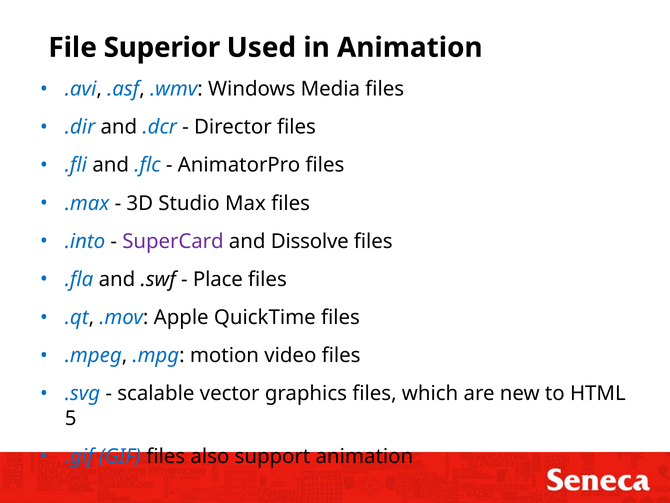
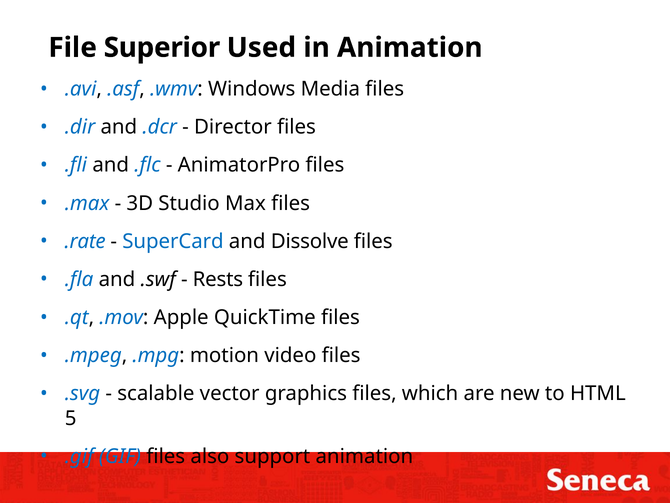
.into: .into -> .rate (85, 241)
SuperCard colour: purple -> blue (173, 241)
Place: Place -> Rests (218, 279)
